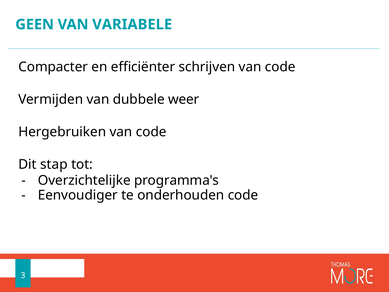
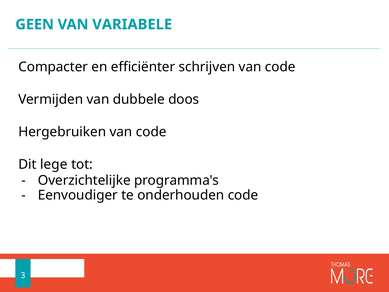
weer: weer -> doos (184, 99)
stap: stap -> lege (54, 164)
